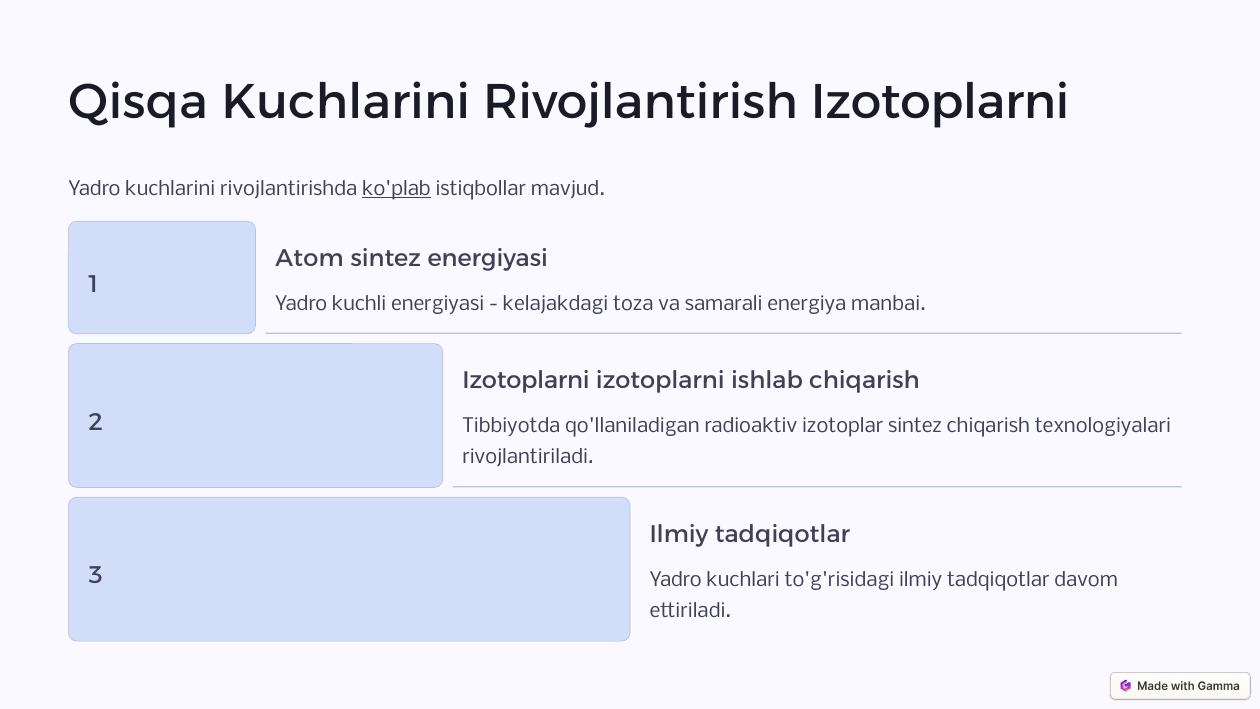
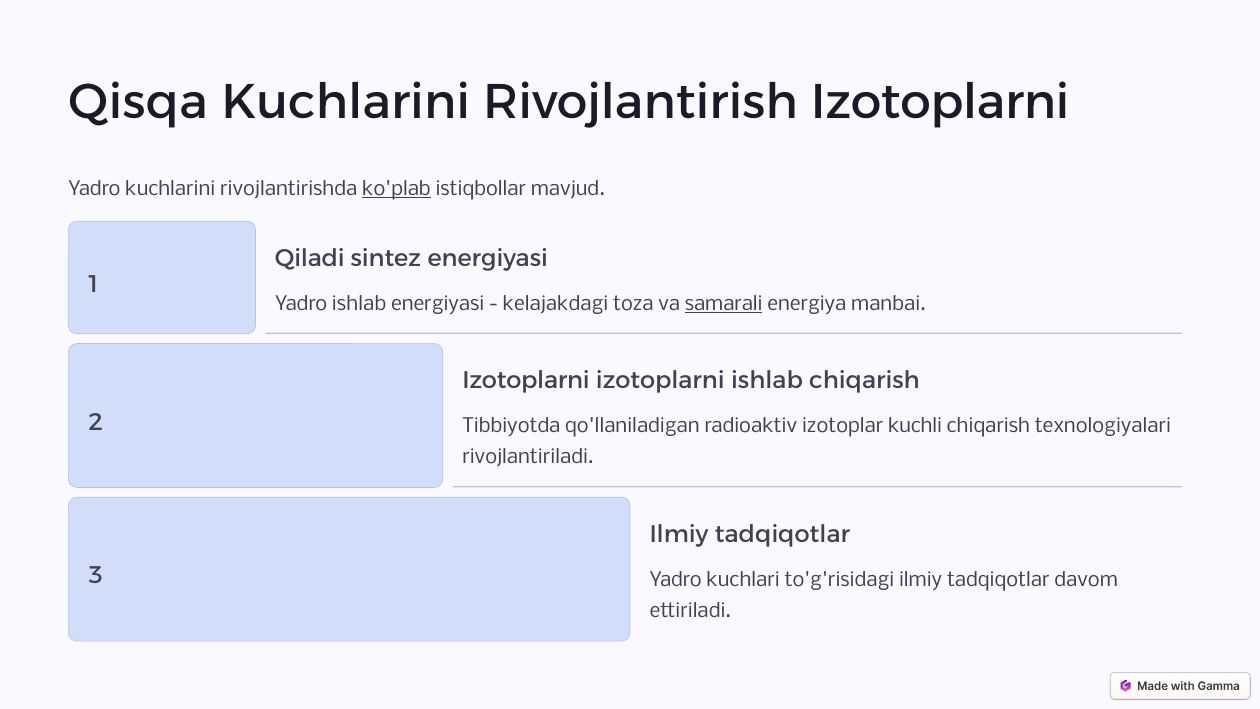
Atom: Atom -> Qiladi (310, 258)
Yadro kuchli: kuchli -> ishlab (359, 304)
samarali underline: none -> present (724, 304)
izotoplar sintez: sintez -> kuchli (915, 426)
